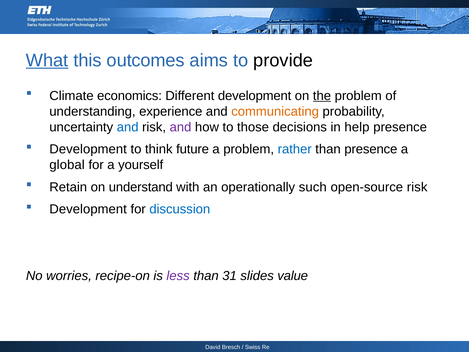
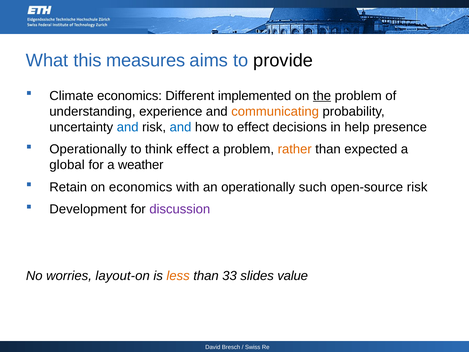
What underline: present -> none (47, 60)
outcomes: outcomes -> measures (146, 60)
Different development: development -> implemented (255, 96)
and colour: purple -> blue (181, 127)
to those: those -> effect (253, 127)
Development: Development -> Operationally (88, 149)
think future: future -> effect (192, 149)
rather colour: blue -> orange (295, 149)
than presence: presence -> expected (371, 149)
yourself: yourself -> weather (141, 165)
on understand: understand -> economics (141, 187)
discussion colour: blue -> purple (180, 209)
recipe-on: recipe-on -> layout-on (123, 276)
less colour: purple -> orange (178, 276)
31: 31 -> 33 (230, 276)
